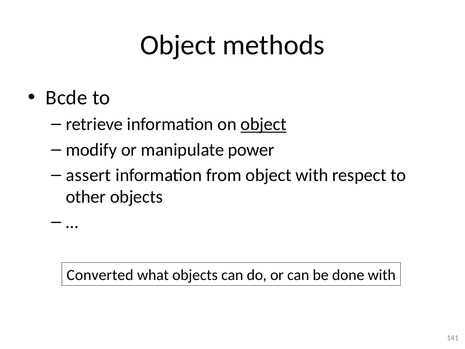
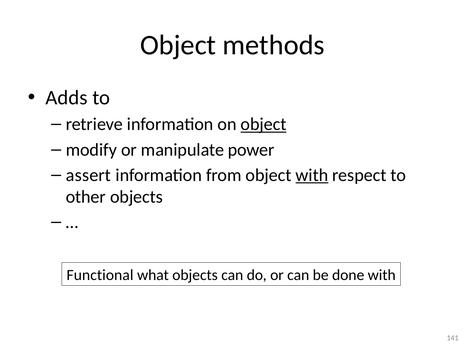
Bcde: Bcde -> Adds (66, 98)
with underline: none -> present (312, 175)
Converted: Converted -> Functional (100, 275)
